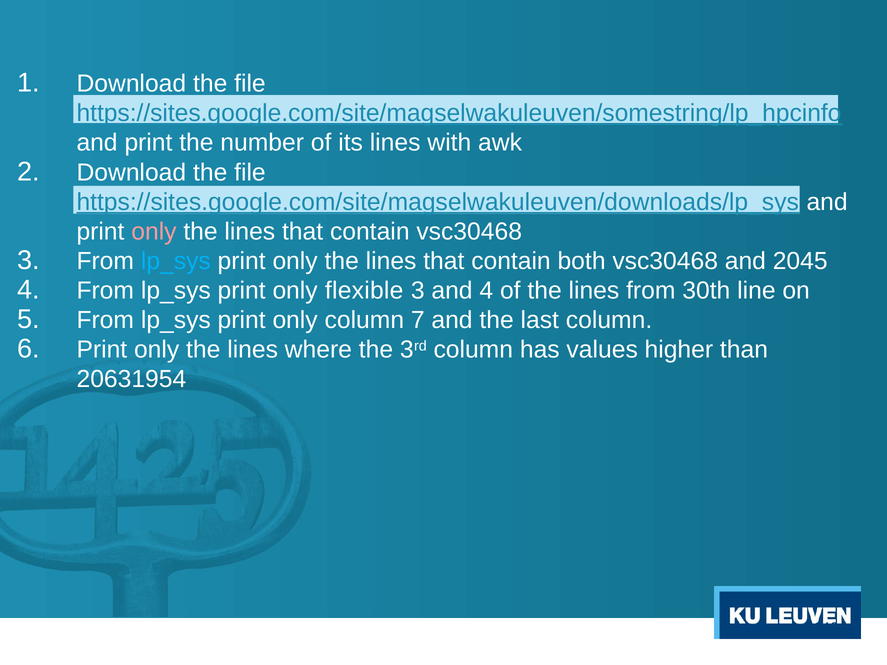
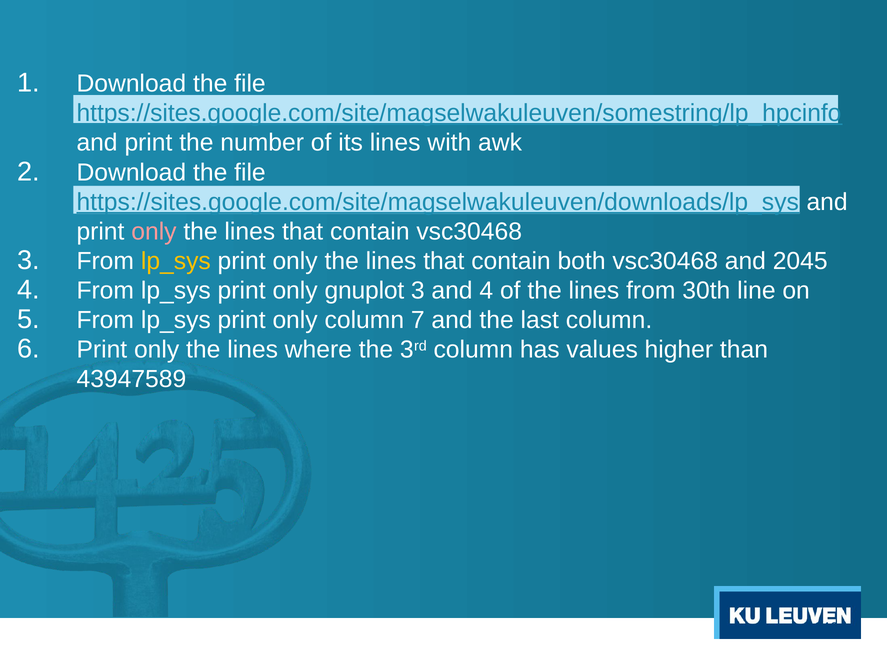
lp_sys colour: light blue -> yellow (176, 261)
flexible: flexible -> gnuplot (364, 291)
20631954: 20631954 -> 43947589 (131, 379)
